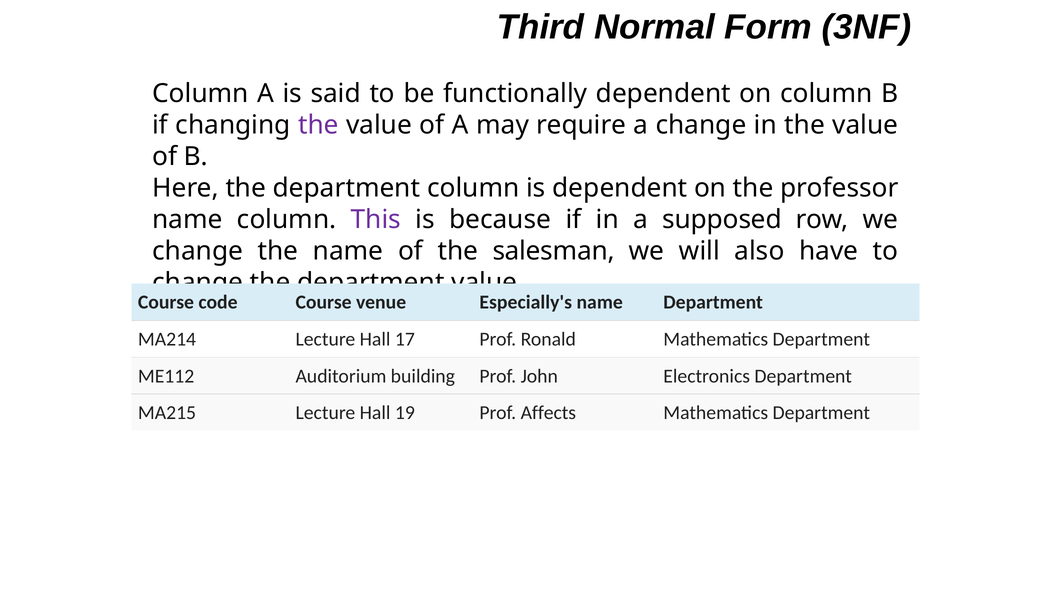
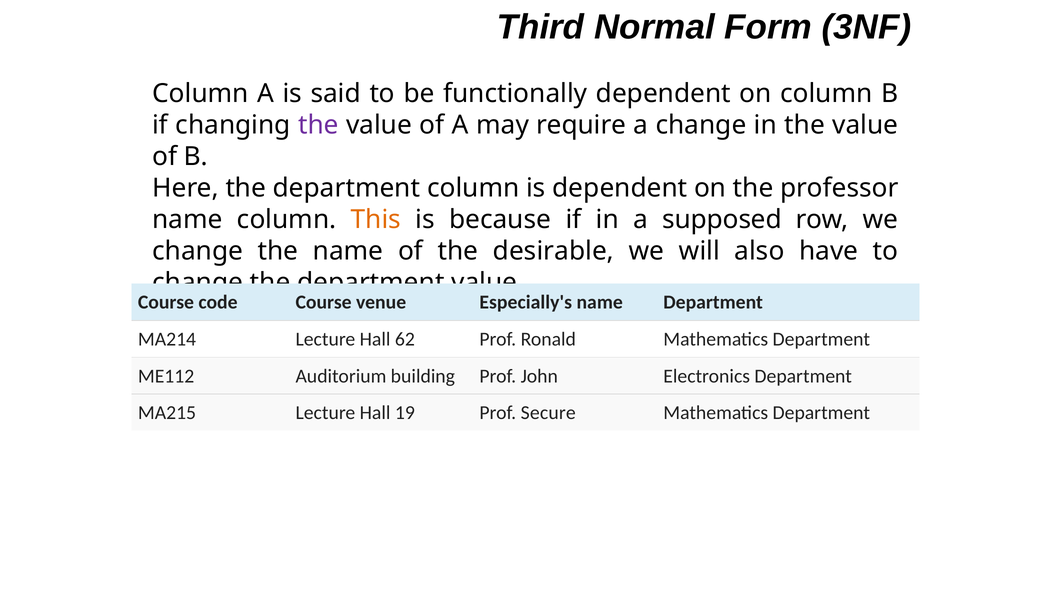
This colour: purple -> orange (376, 220)
salesman: salesman -> desirable (553, 251)
17: 17 -> 62 (405, 339)
Affects: Affects -> Secure (548, 413)
